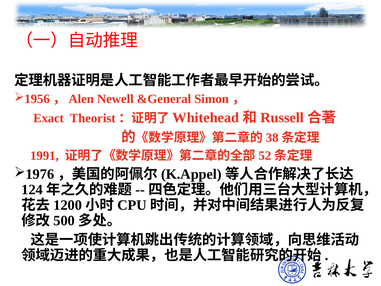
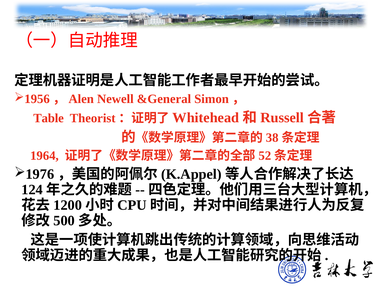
Exact: Exact -> Table (49, 118)
1991: 1991 -> 1964 (44, 155)
